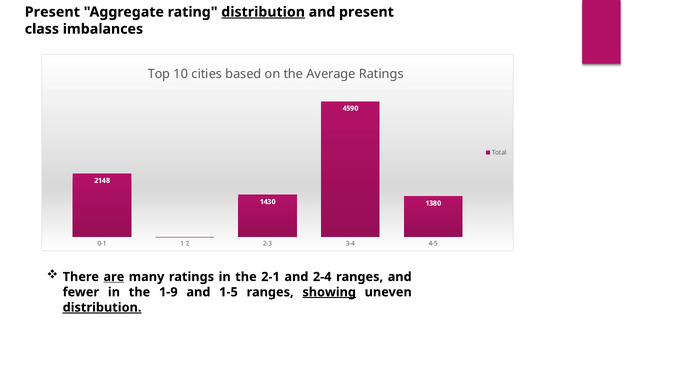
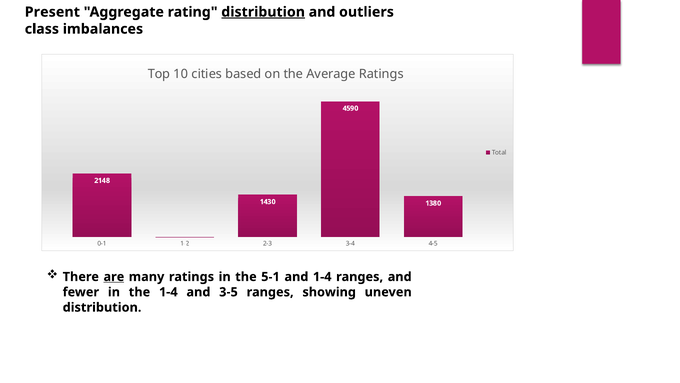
and present: present -> outliers (366, 12)
2-1: 2-1 -> 5-1 (271, 276)
and 2-4: 2-4 -> 1-4 (322, 276)
the 1-9: 1-9 -> 1-4 (168, 292)
1-5: 1-5 -> 3-5 (228, 292)
showing underline: present -> none (329, 292)
distribution underline: present -> none (102, 307)
